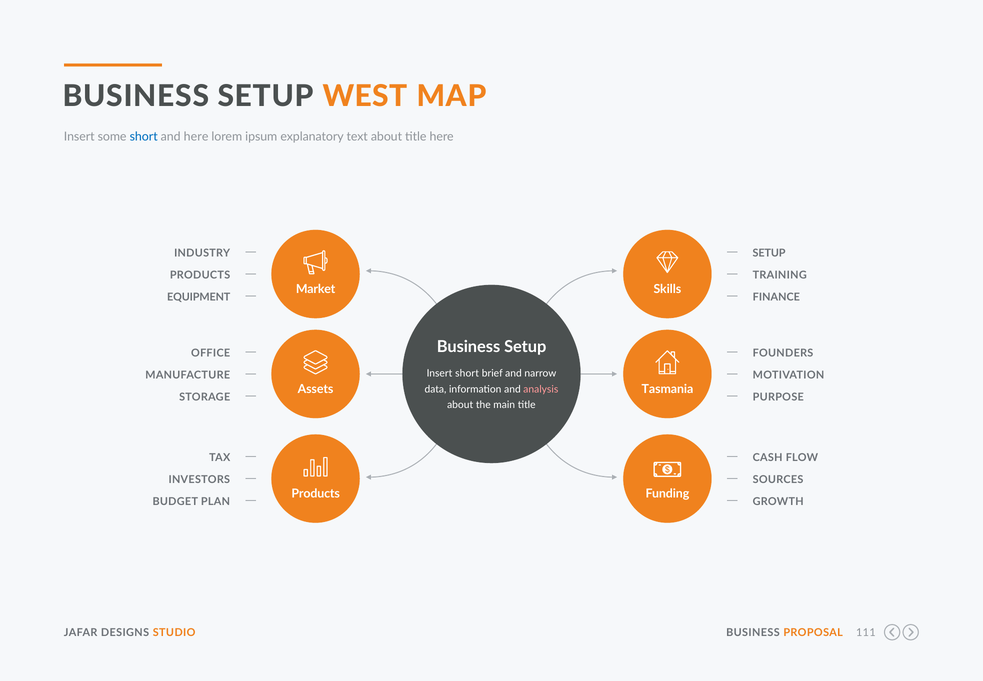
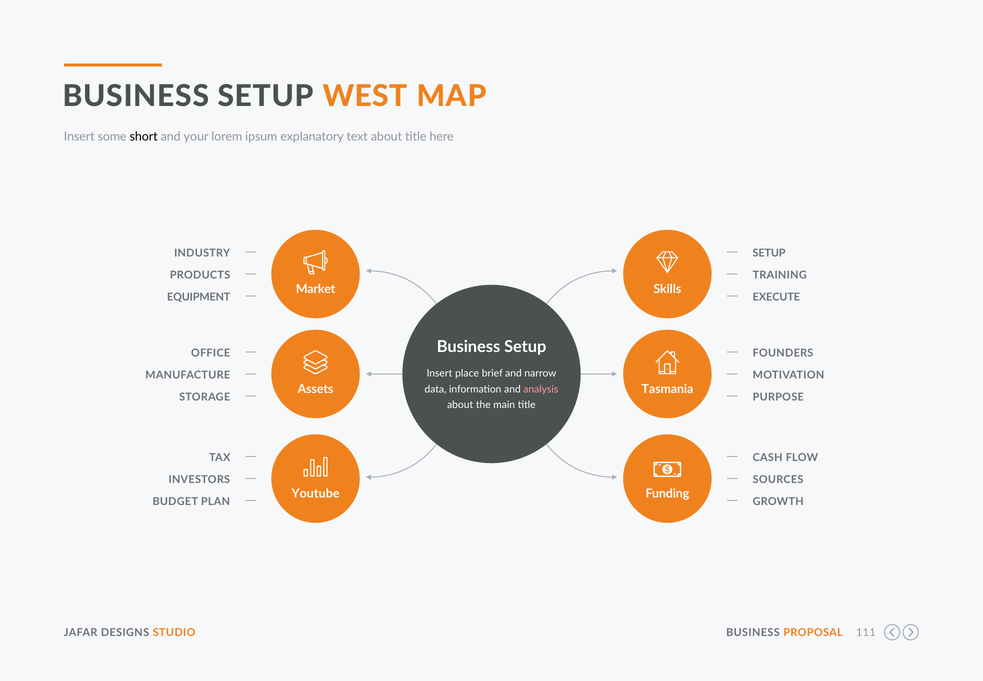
short colour: blue -> black (144, 137)
and here: here -> your (196, 137)
FINANCE: FINANCE -> EXECUTE (776, 297)
Insert short: short -> place (467, 373)
Products: Products -> Youtube (316, 493)
